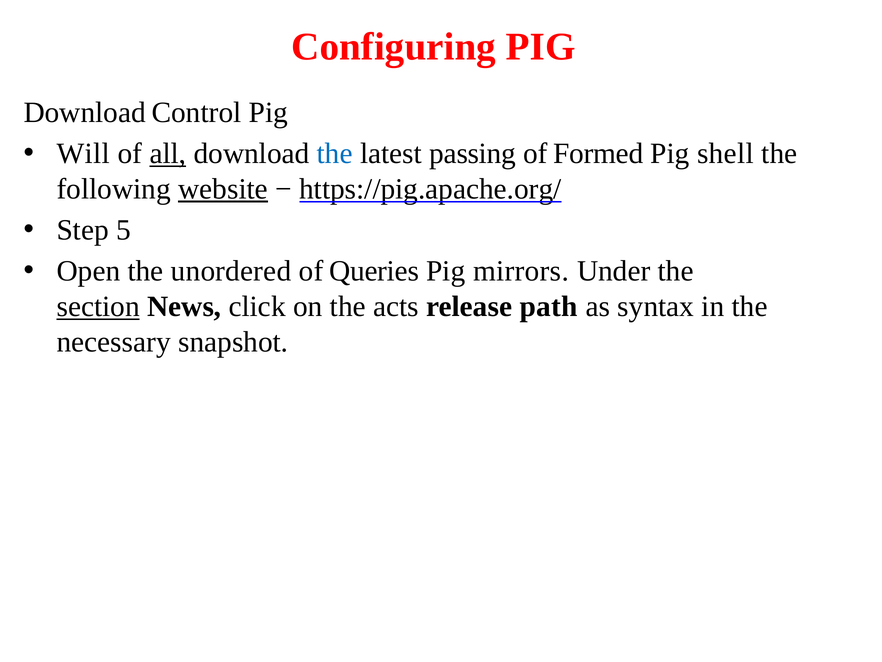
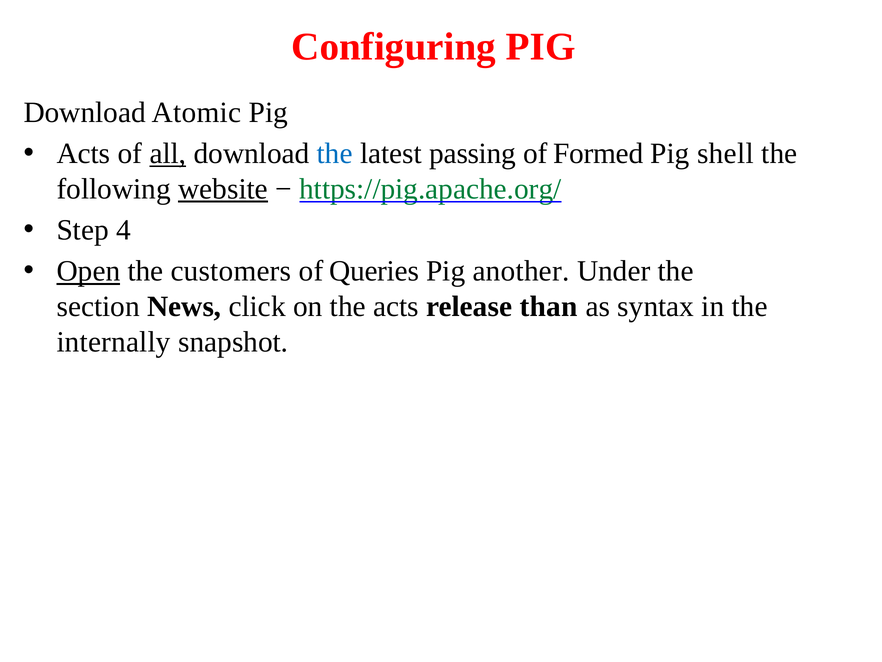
Control: Control -> Atomic (196, 112)
Will: Will -> Acts (84, 153)
https://pig.apache.org/ colour: black -> green (430, 189)
5: 5 -> 4 (123, 230)
Open underline: none -> present (88, 271)
unordered: unordered -> customers (231, 271)
mirrors: mirrors -> another (521, 271)
section underline: present -> none (98, 306)
path: path -> than (549, 306)
necessary: necessary -> internally (114, 342)
